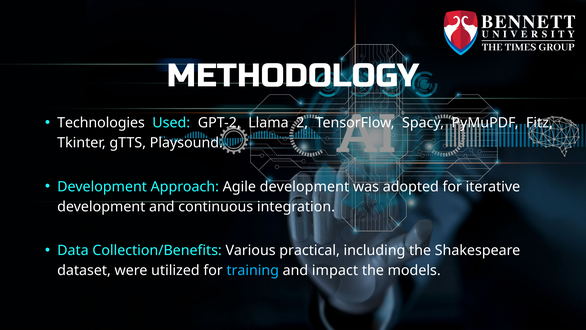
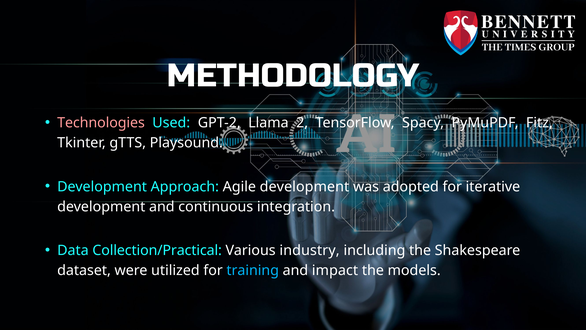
Technologies colour: white -> pink (101, 123)
Collection/Benefits: Collection/Benefits -> Collection/Practical (157, 250)
practical: practical -> industry (310, 250)
